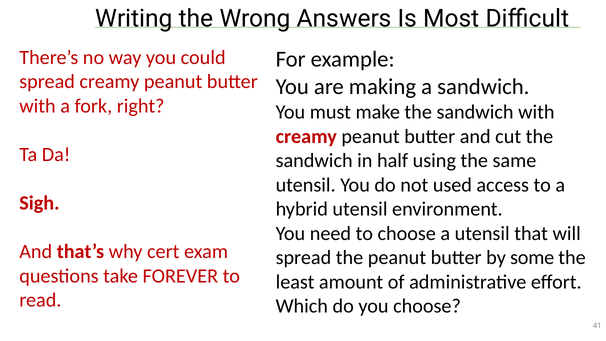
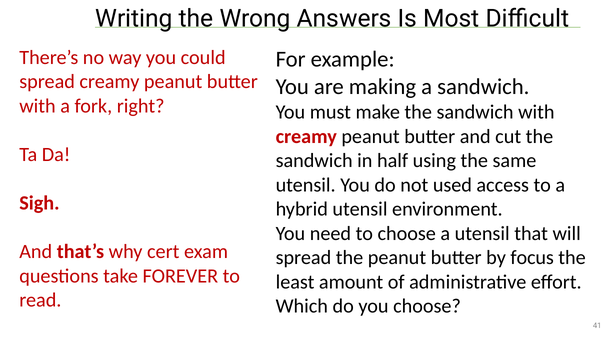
some: some -> focus (532, 258)
